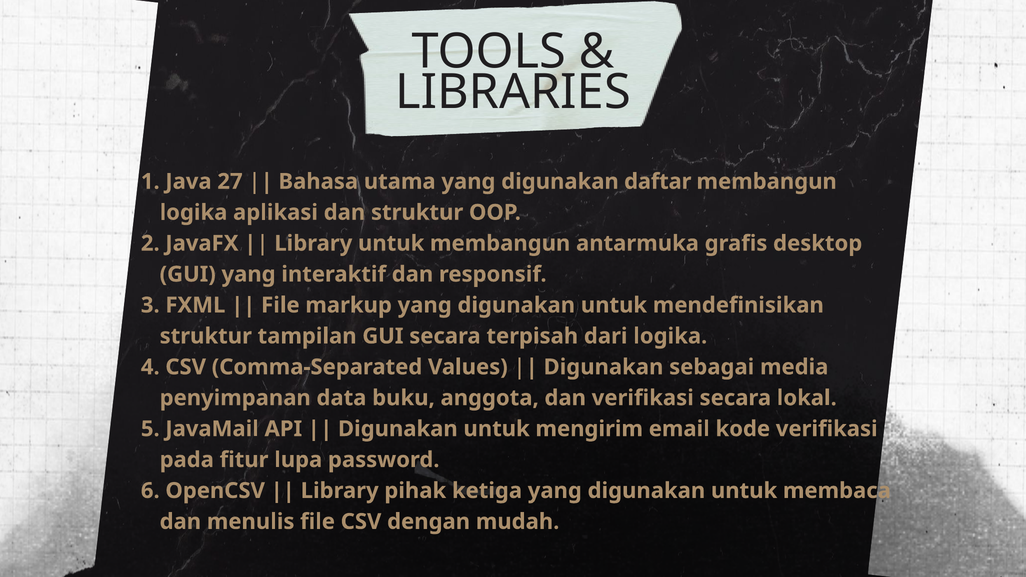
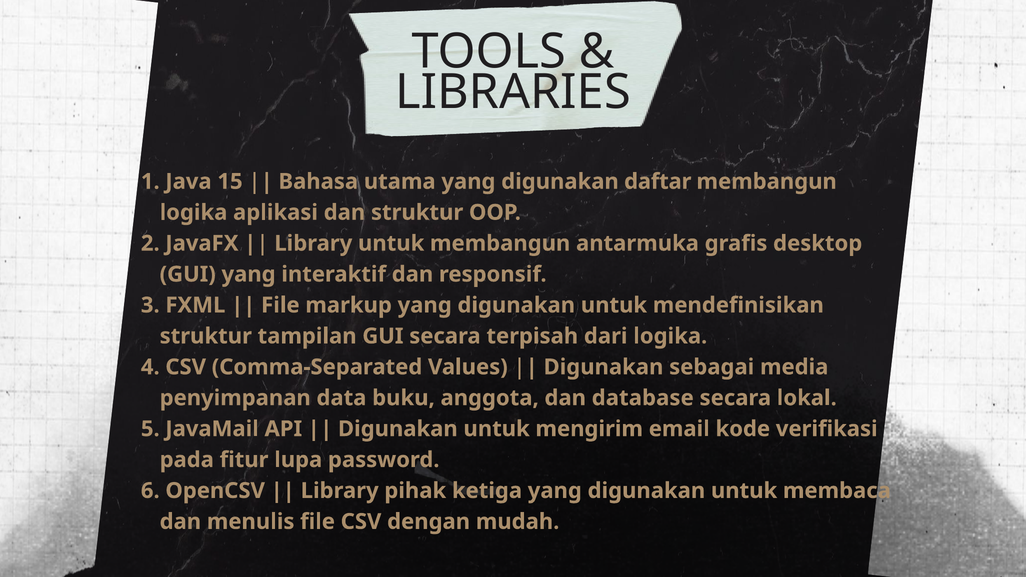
27: 27 -> 15 (230, 182)
dan verifikasi: verifikasi -> database (643, 398)
